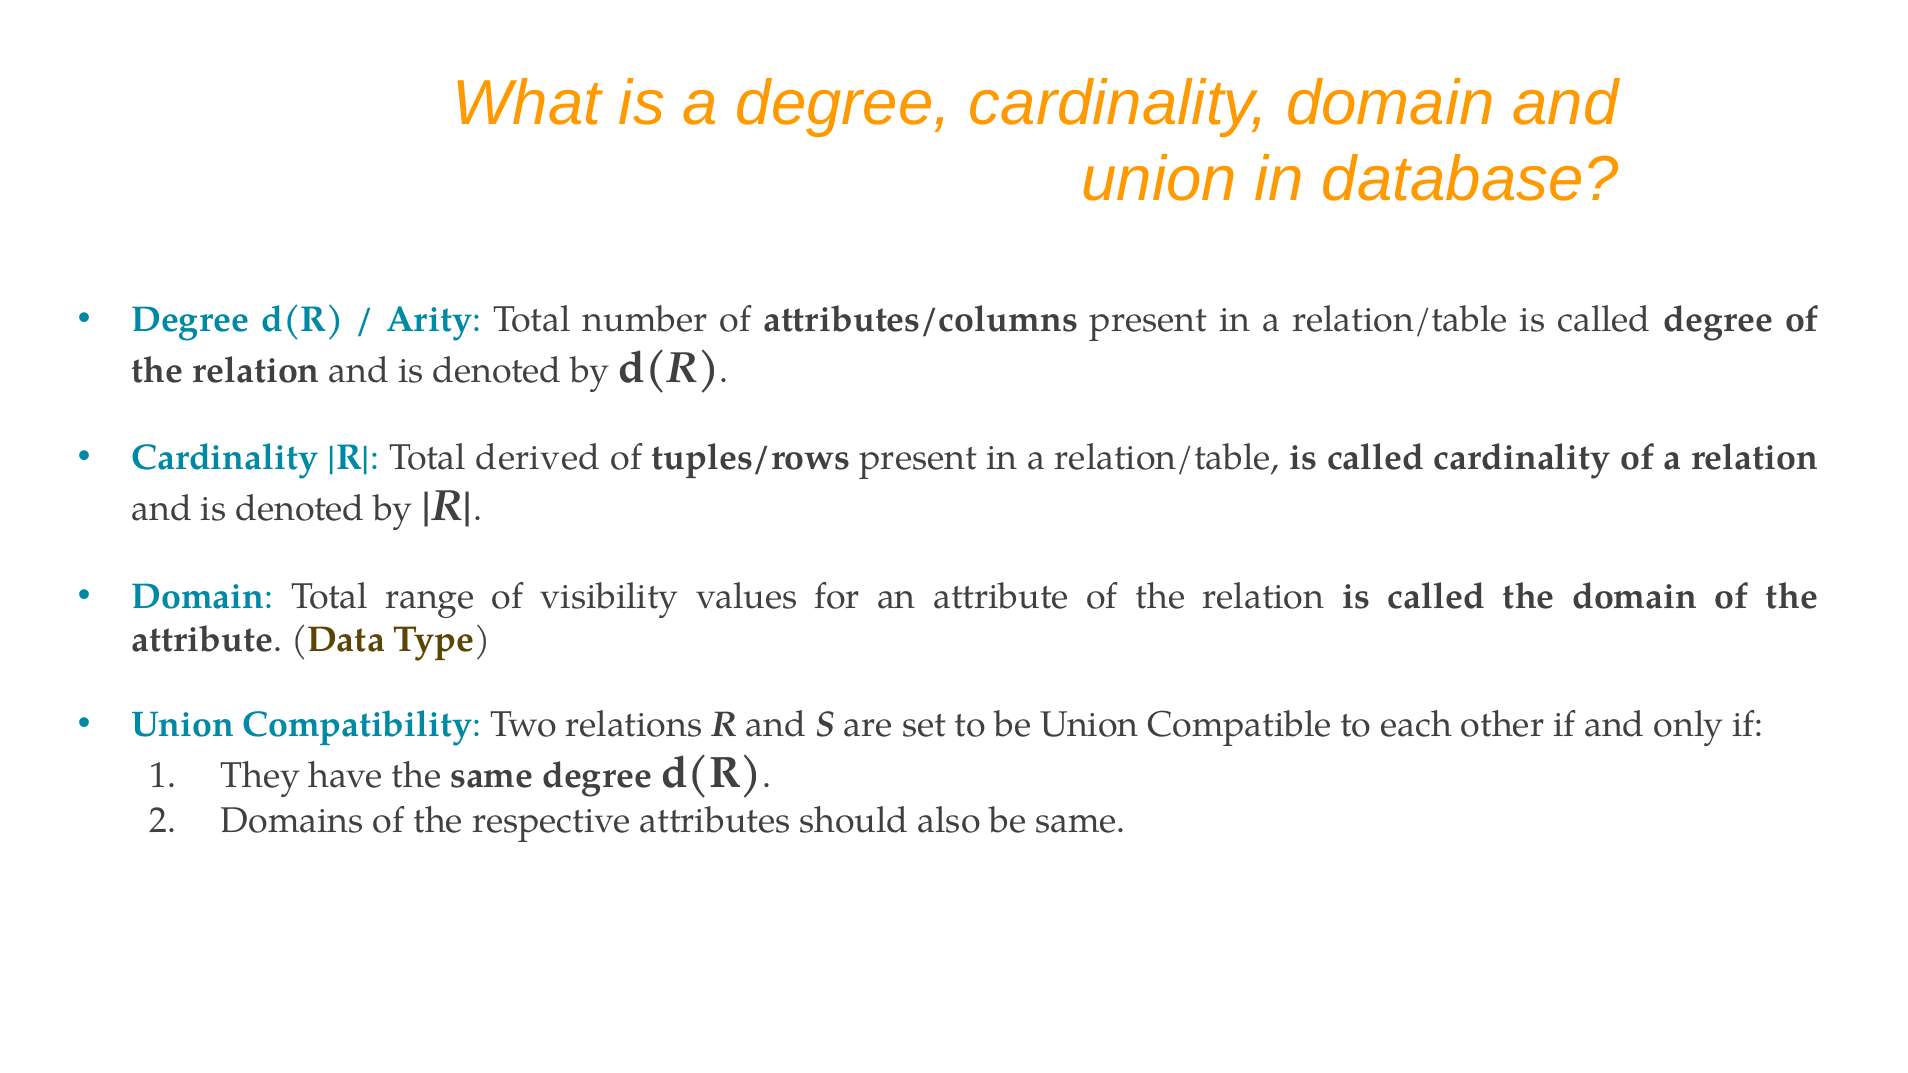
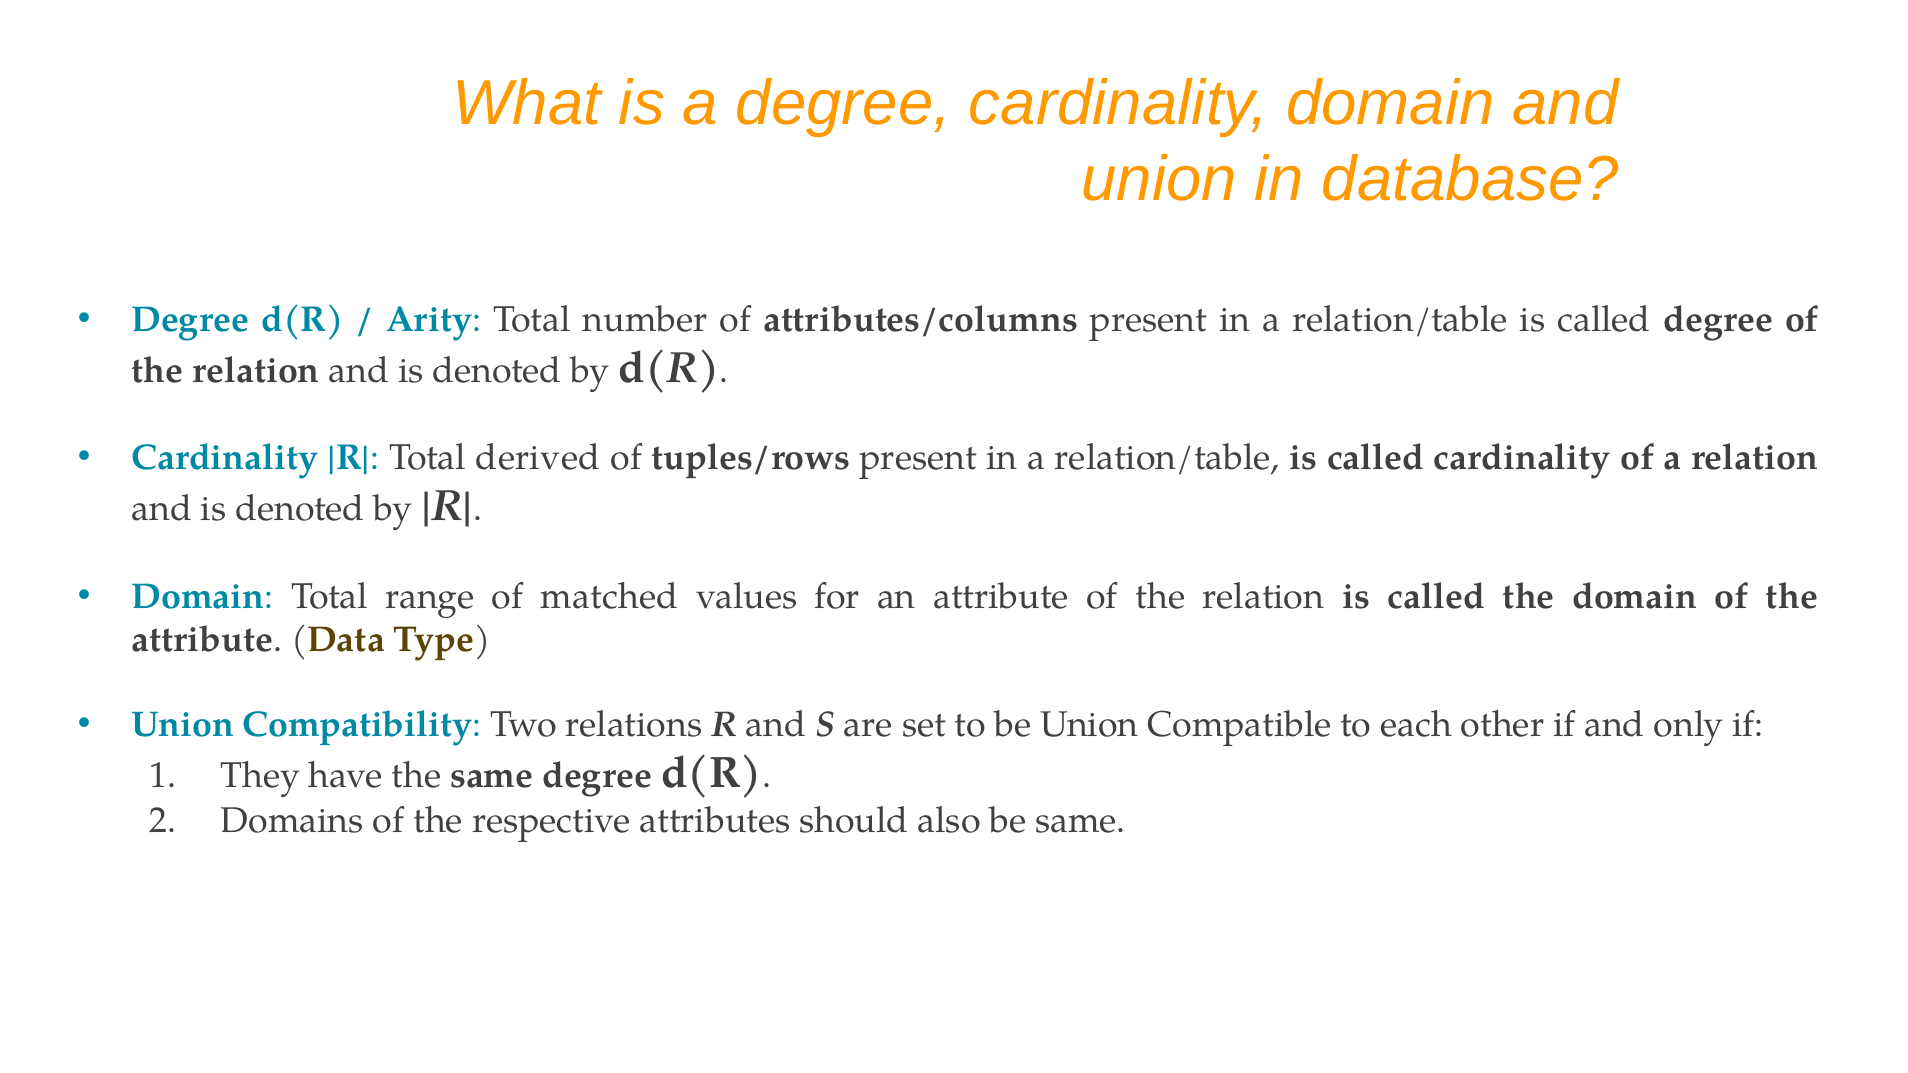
visibility: visibility -> matched (610, 596)
